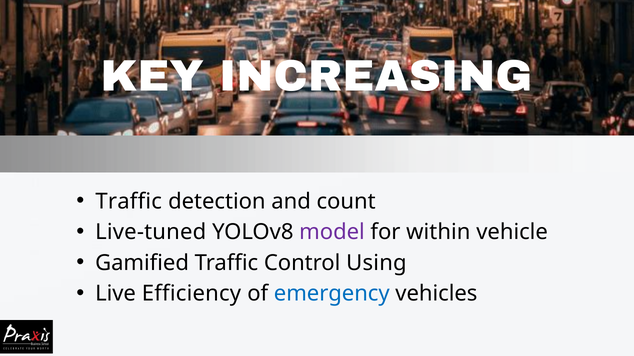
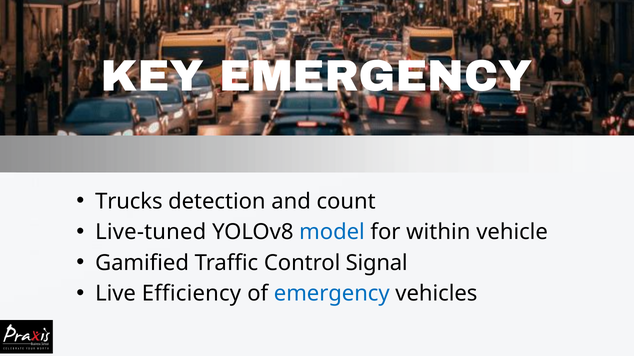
KEY INCREASING: INCREASING -> EMERGENCY (376, 77)
Traffic: Traffic -> Trucks (129, 202)
model colour: purple -> blue (332, 232)
Using: Using -> Signal (377, 263)
